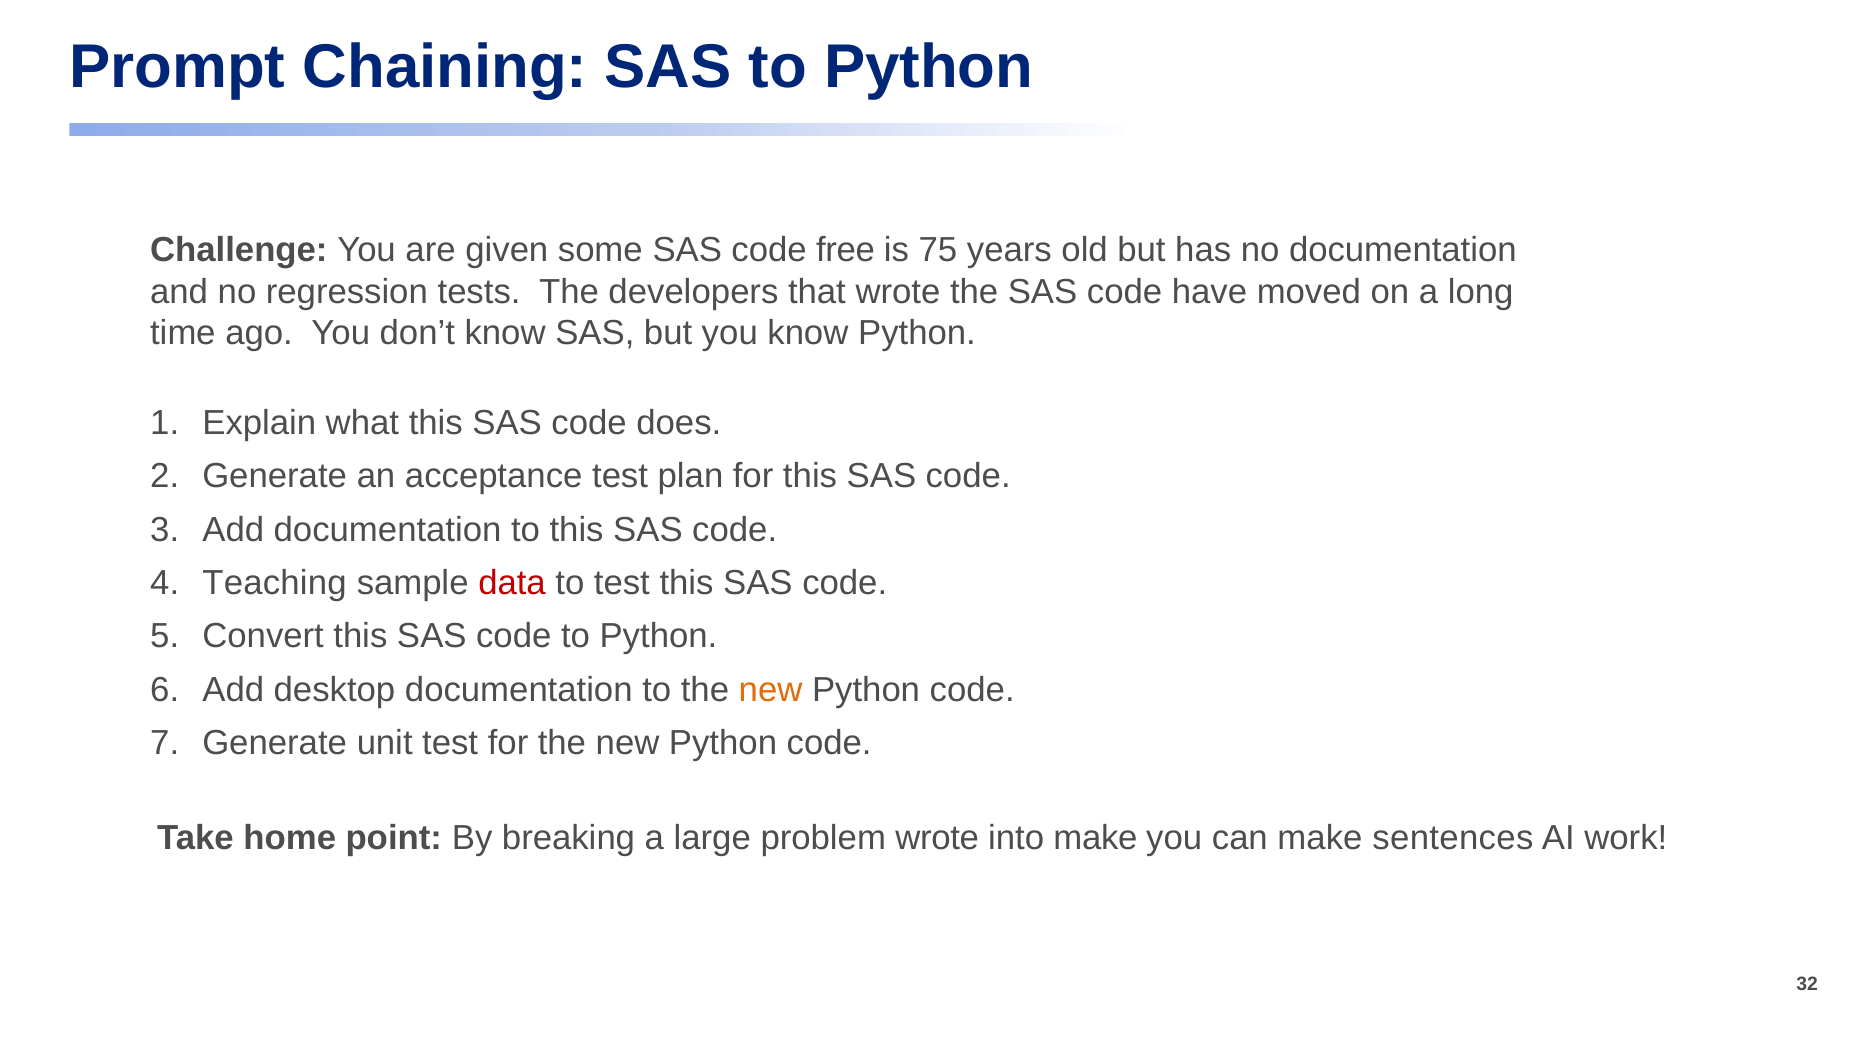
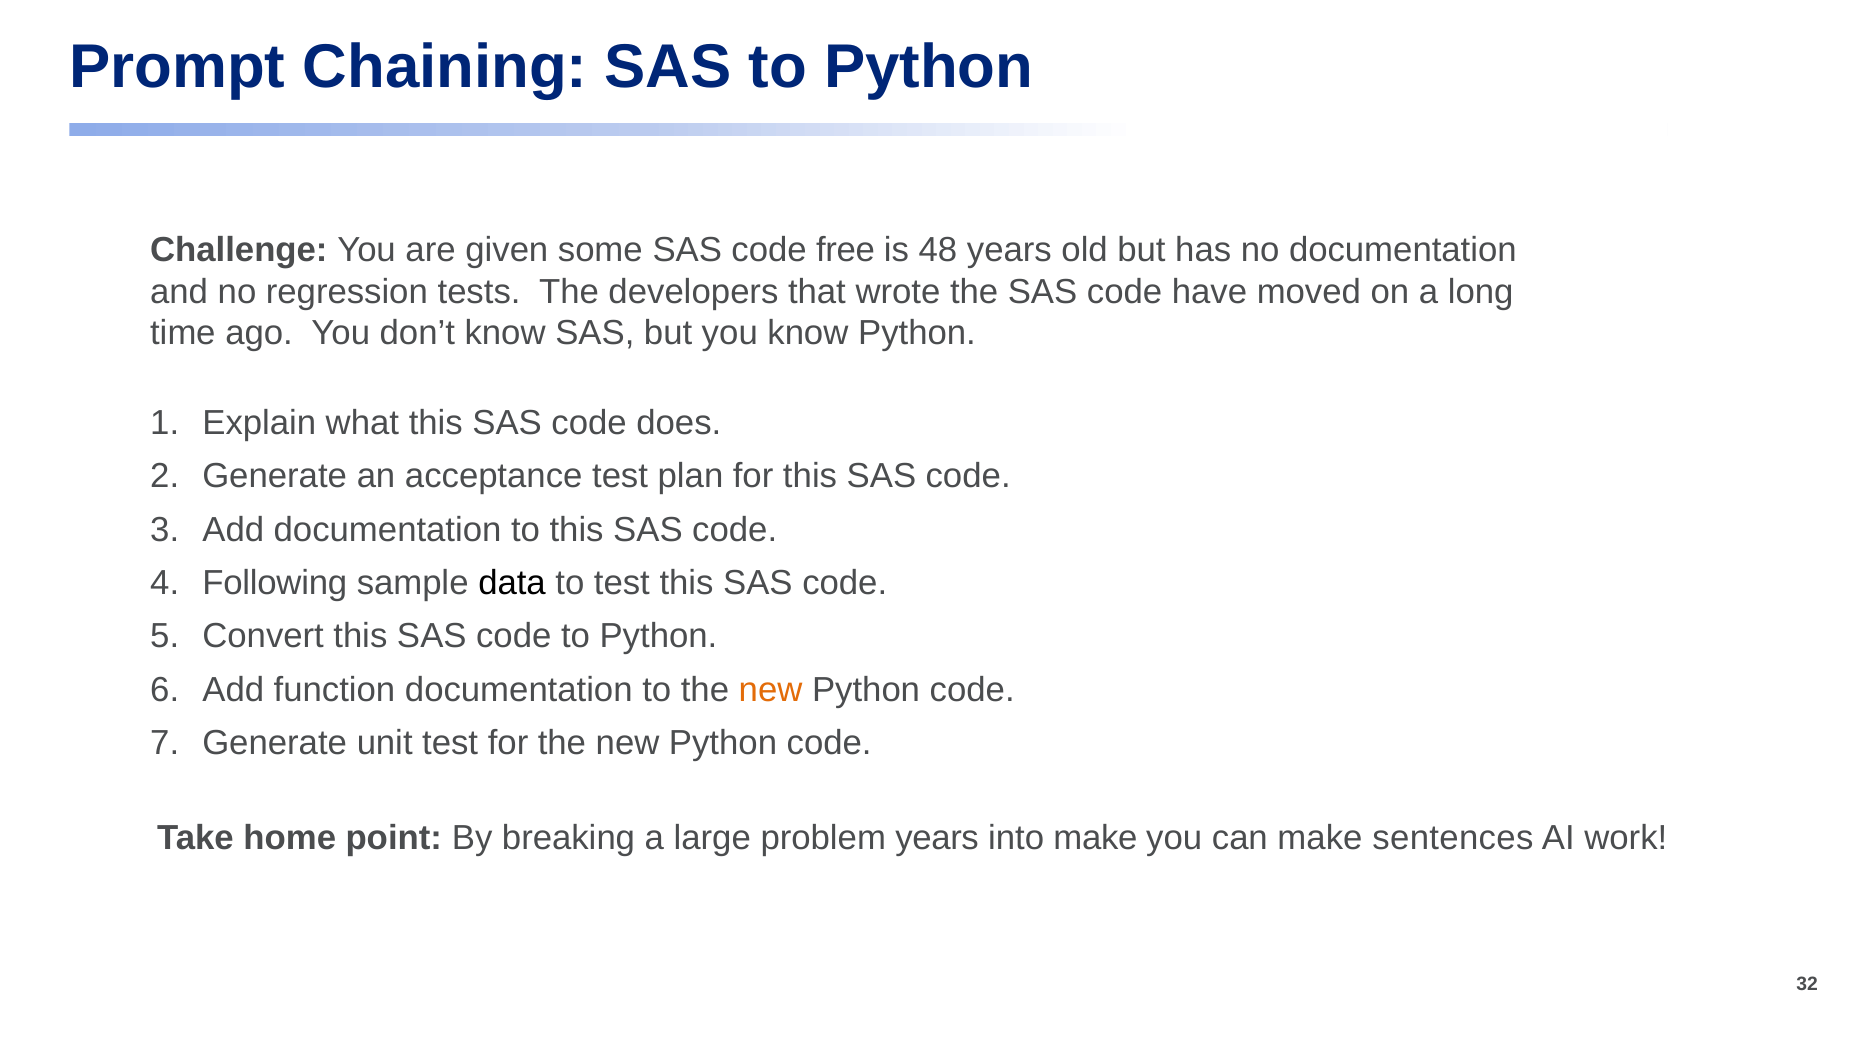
75: 75 -> 48 (938, 250)
Teaching: Teaching -> Following (275, 583)
data colour: red -> black (512, 583)
desktop: desktop -> function (334, 690)
problem wrote: wrote -> years (937, 839)
